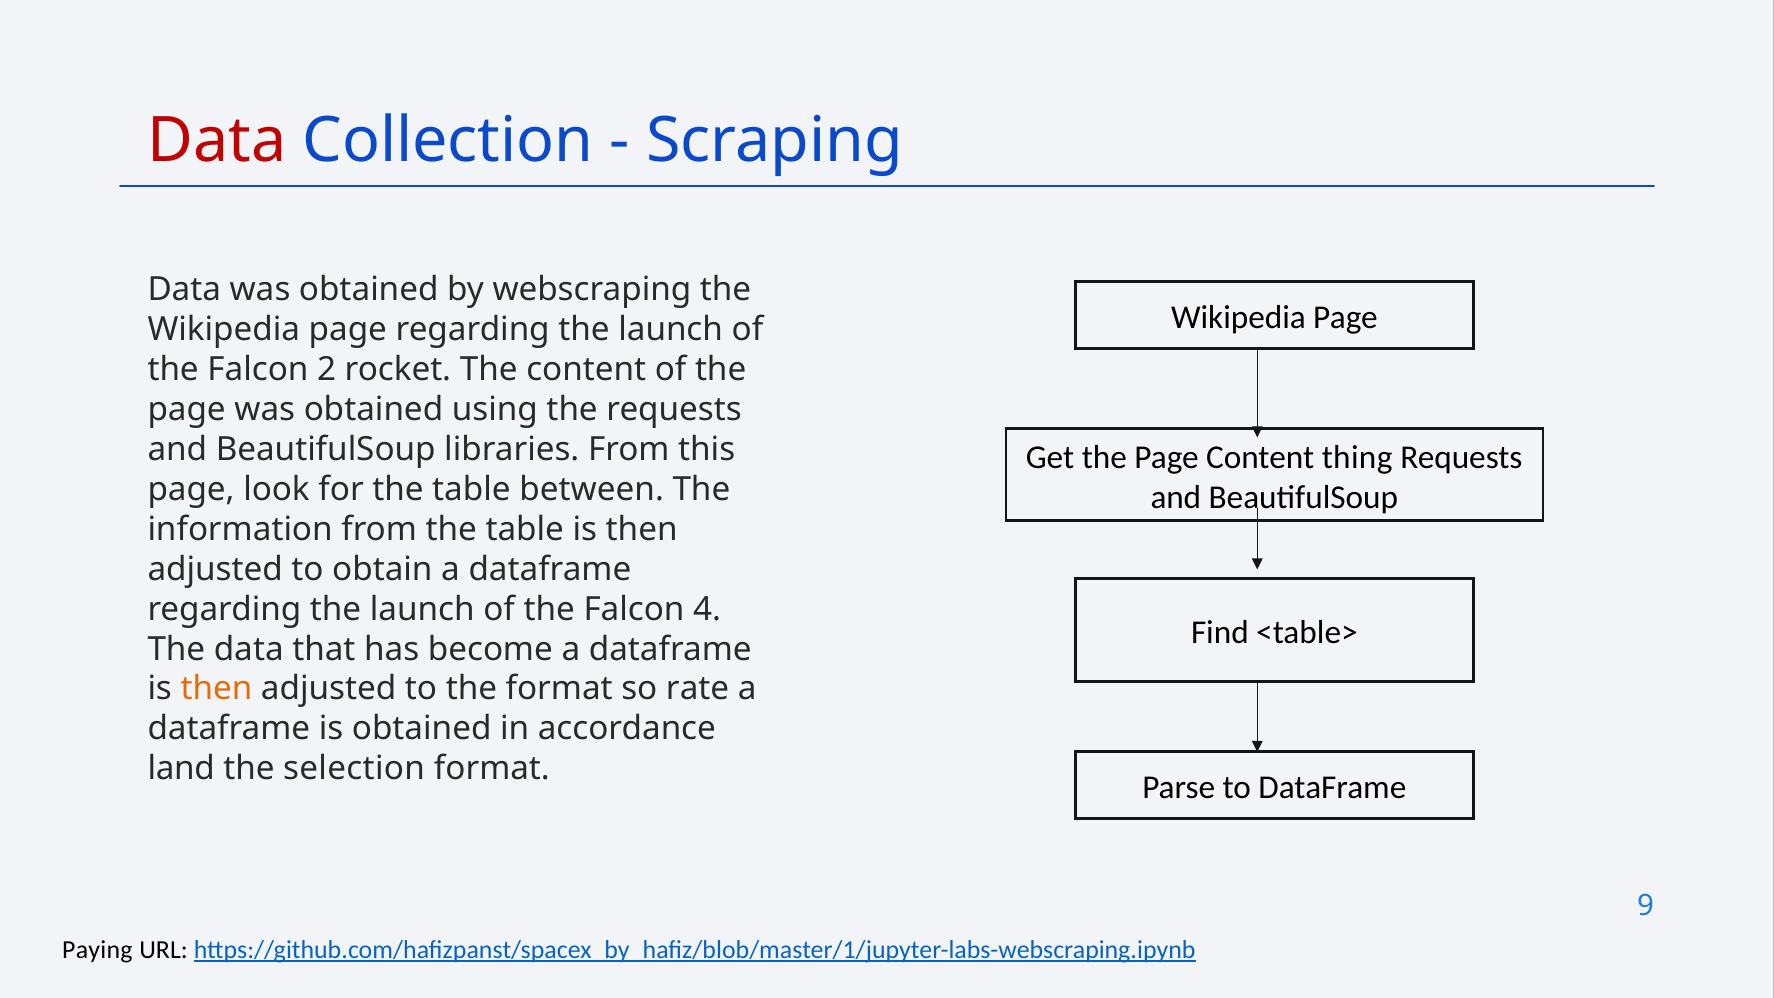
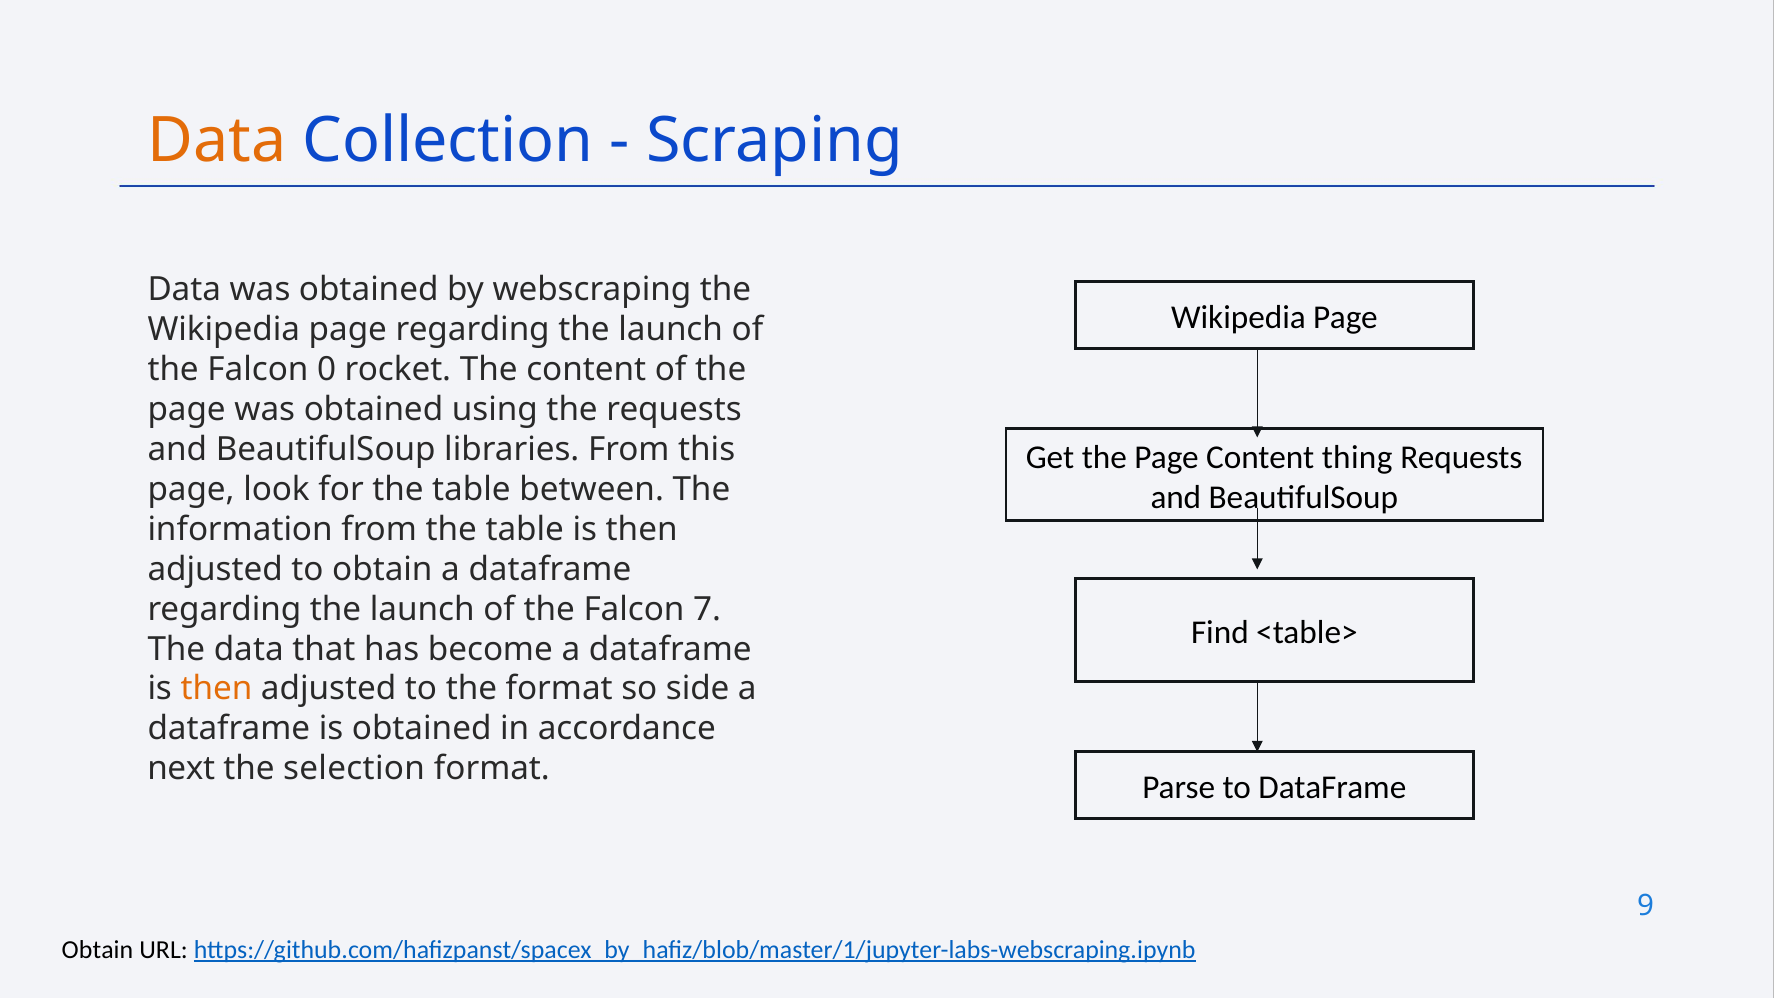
Data colour: red -> orange (217, 141)
2: 2 -> 0 (327, 370)
4: 4 -> 7 (707, 609)
rate: rate -> side (698, 689)
land: land -> next (181, 769)
Paying: Paying -> Obtain (97, 949)
